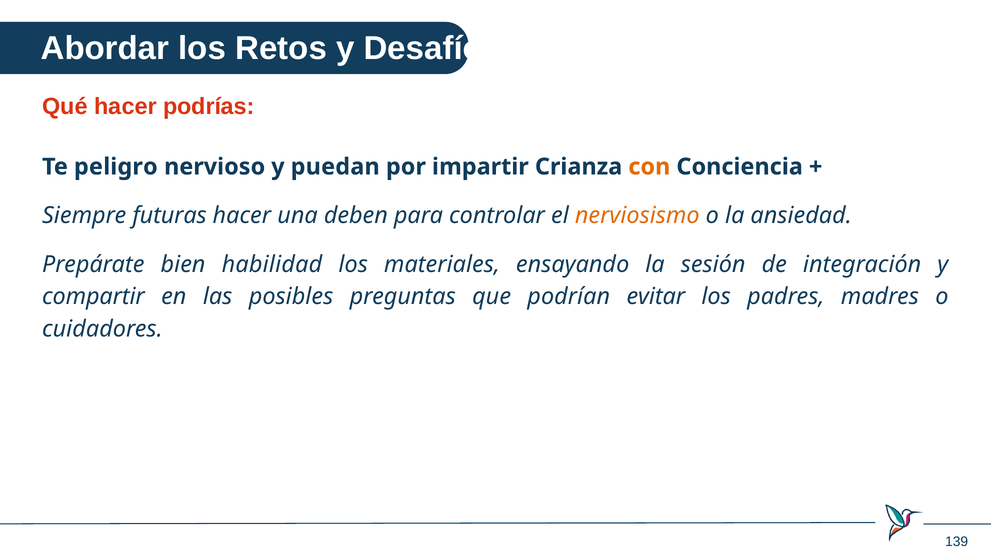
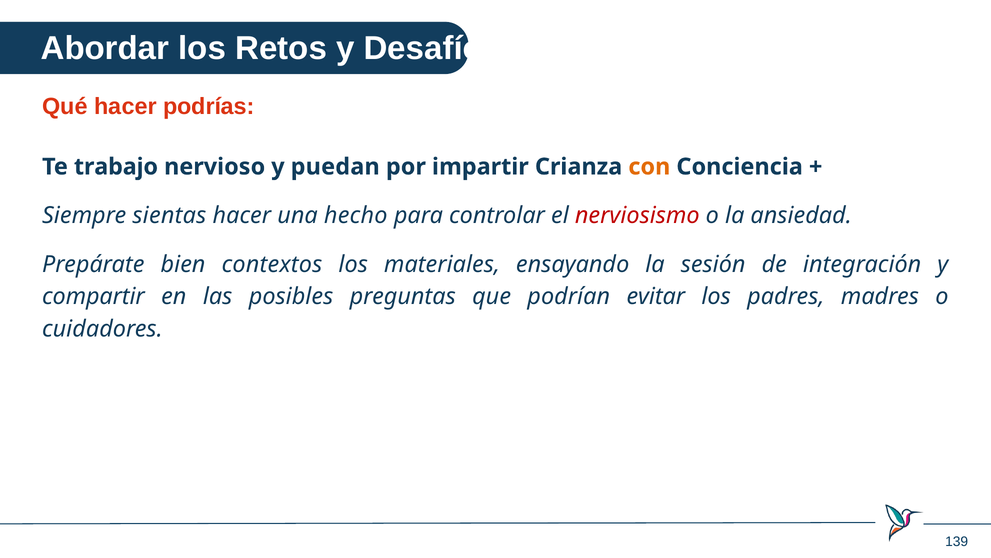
peligro: peligro -> trabajo (116, 167)
futuras: futuras -> sientas (169, 215)
deben: deben -> hecho (356, 215)
nerviosismo colour: orange -> red (637, 215)
habilidad: habilidad -> contextos (272, 264)
